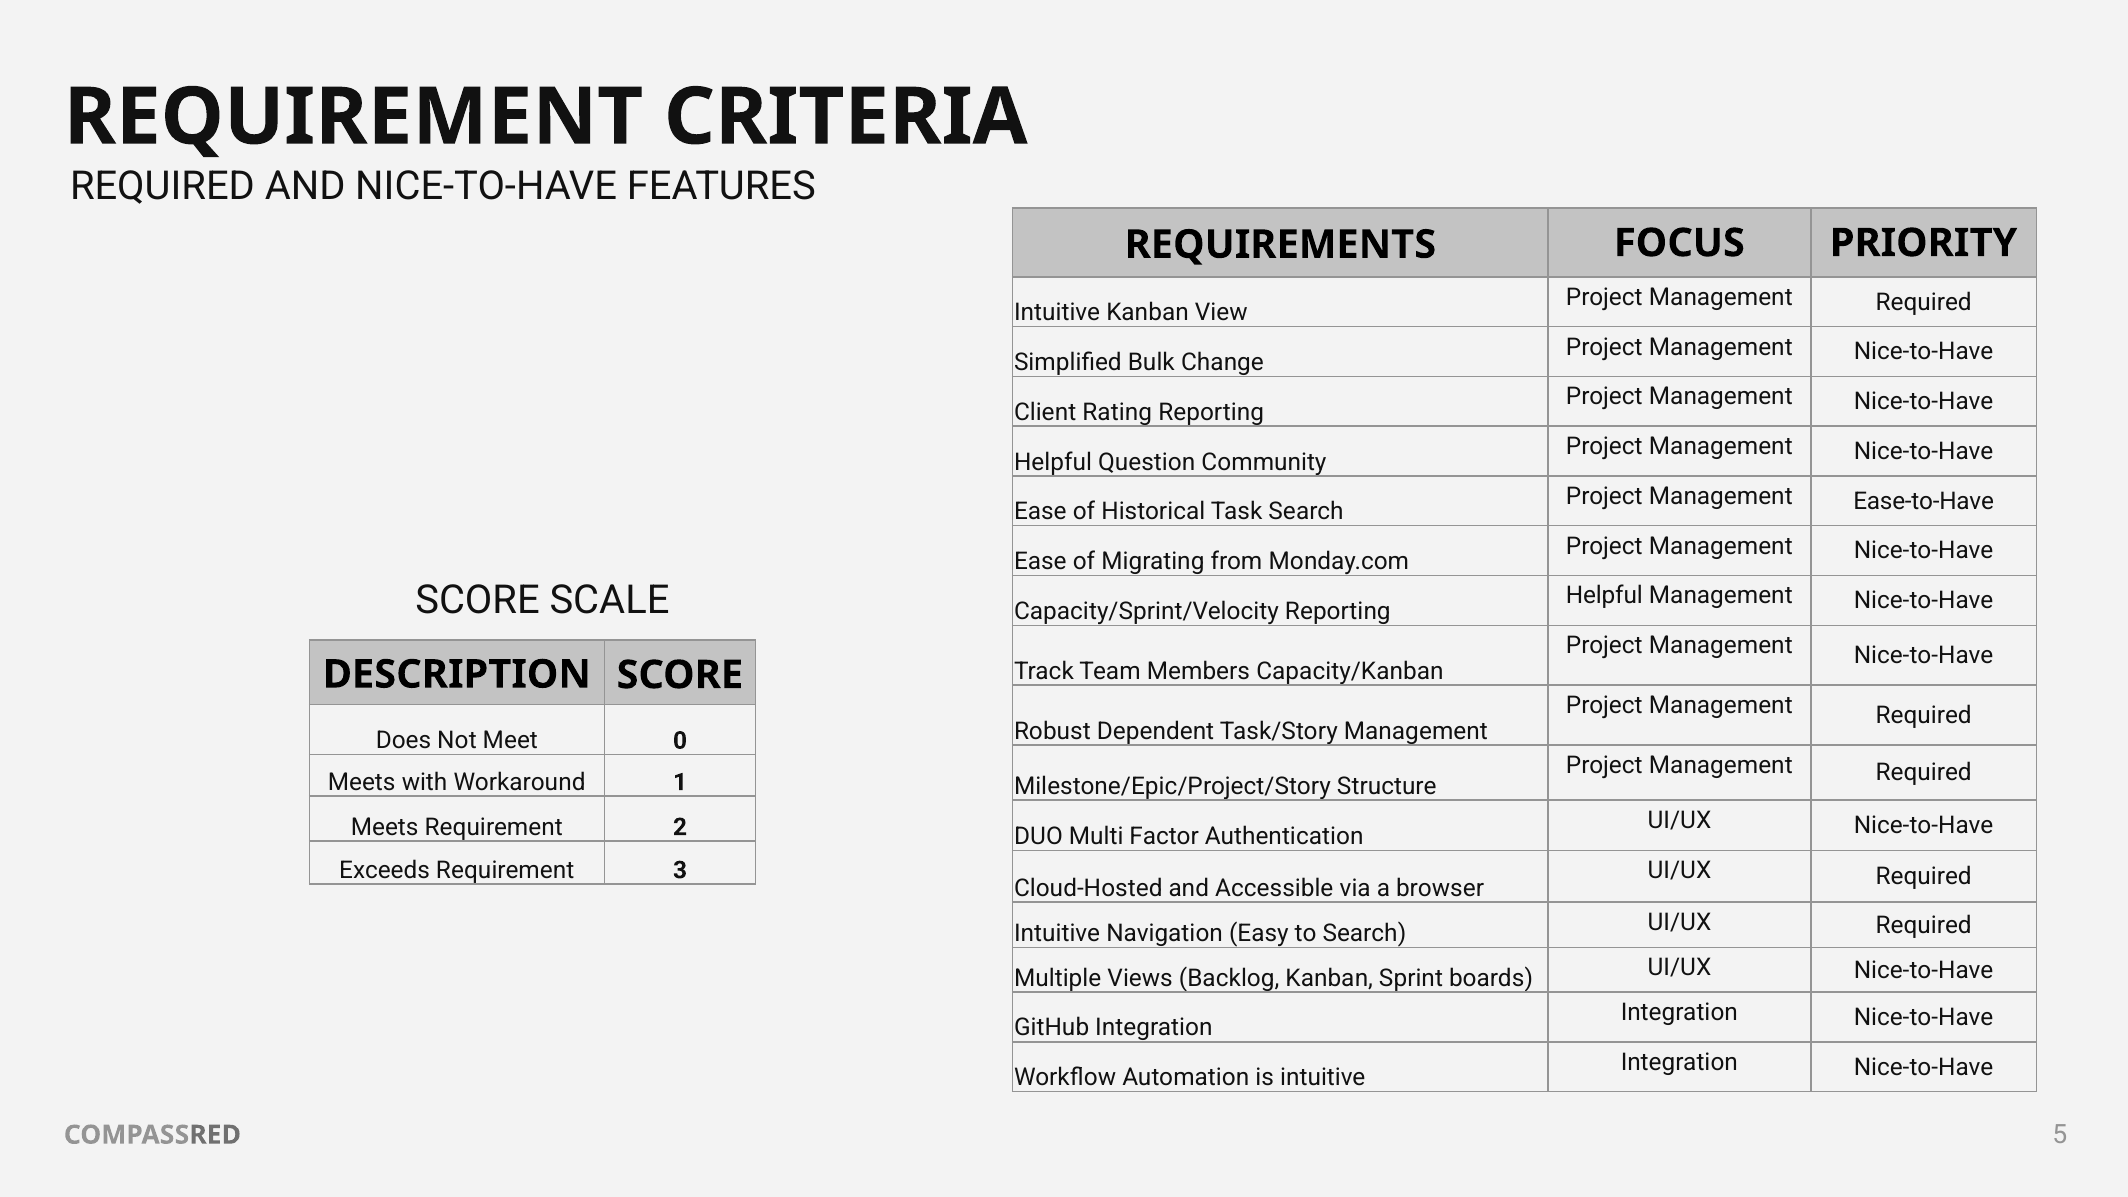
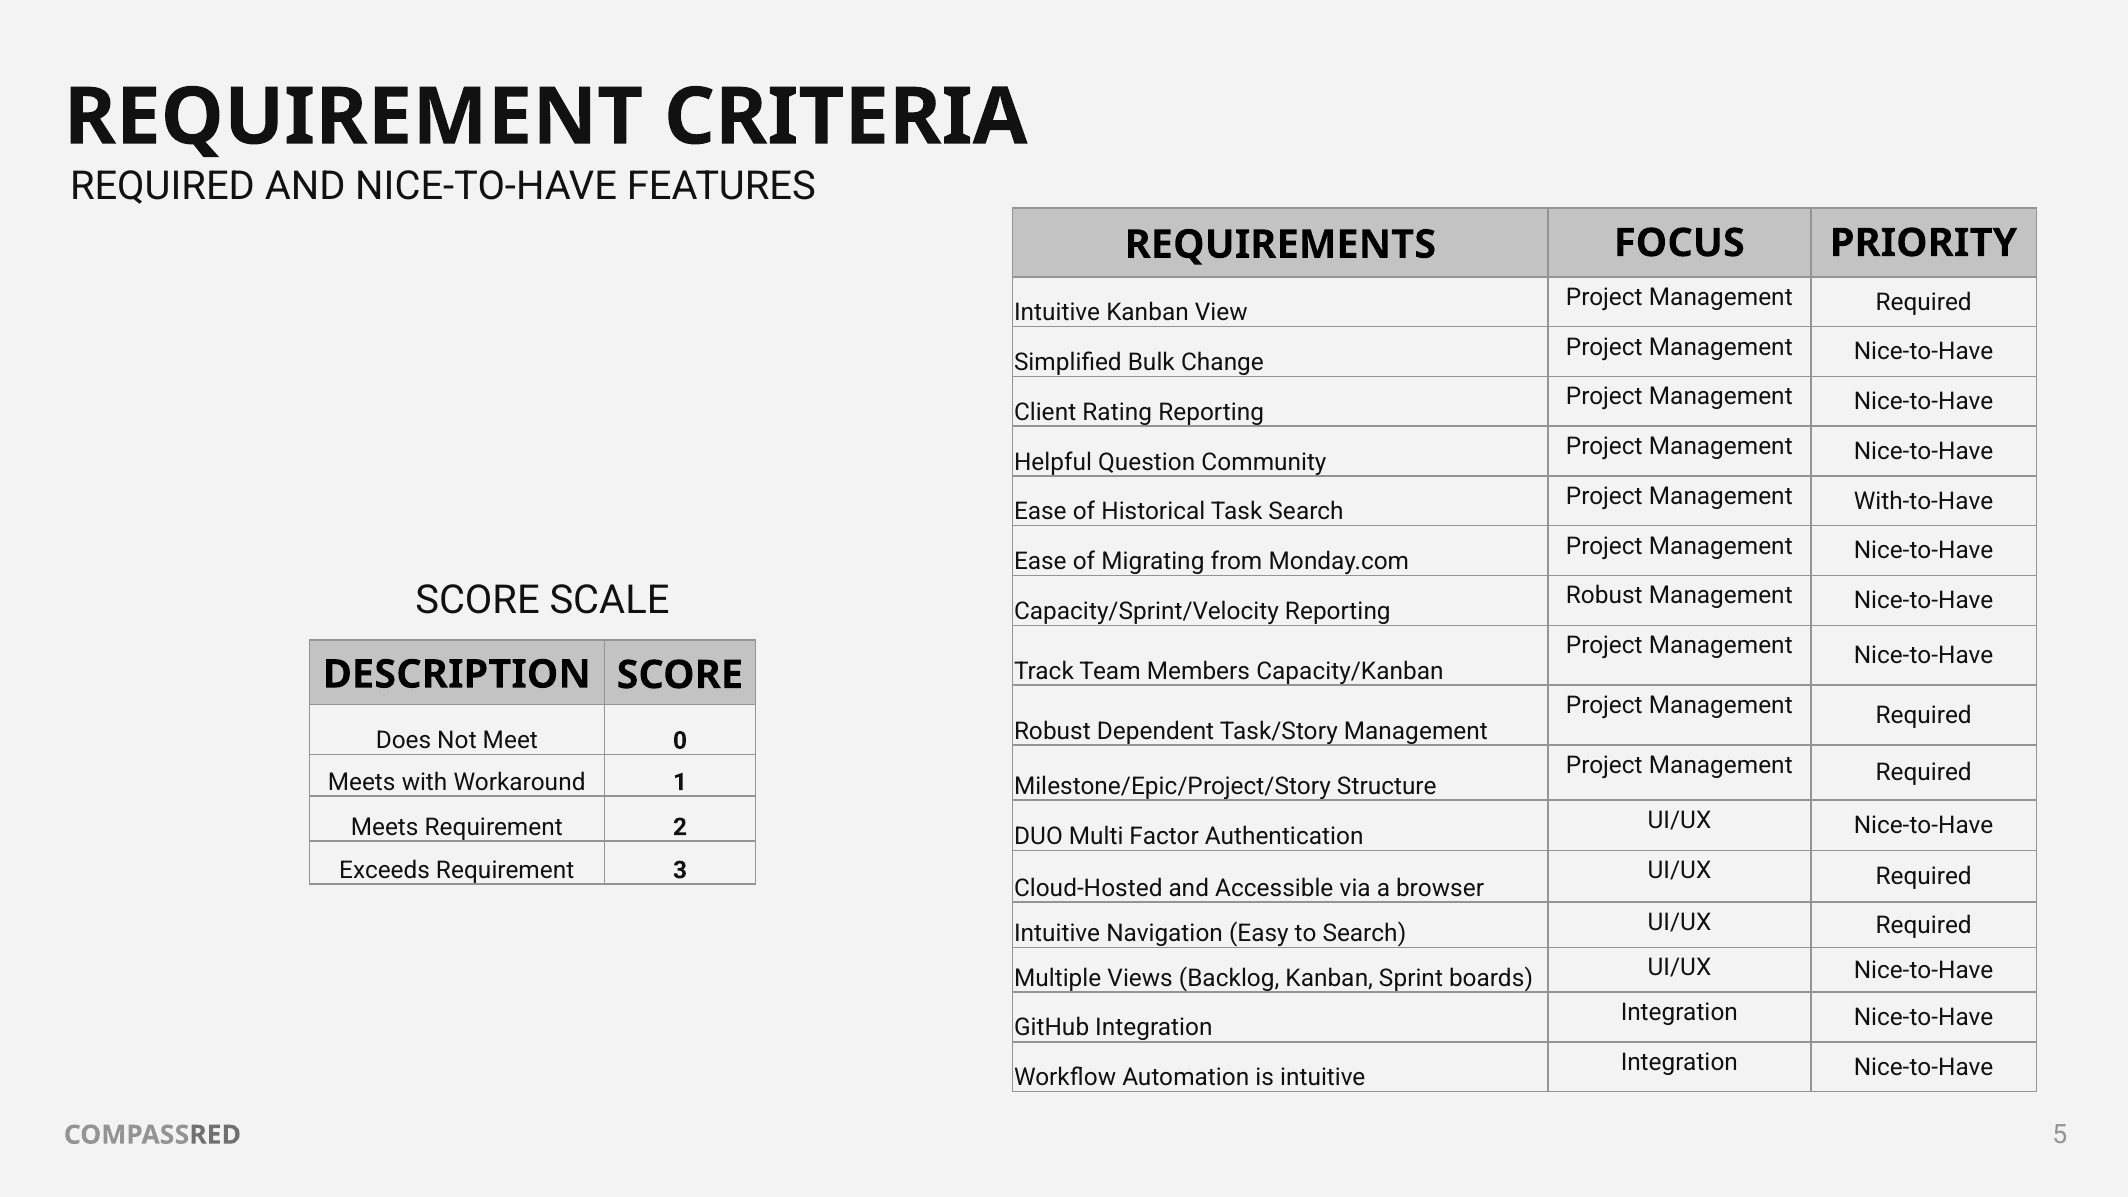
Ease-to-Have: Ease-to-Have -> With-to-Have (1924, 501)
Helpful: Helpful -> Robust (1604, 596)
